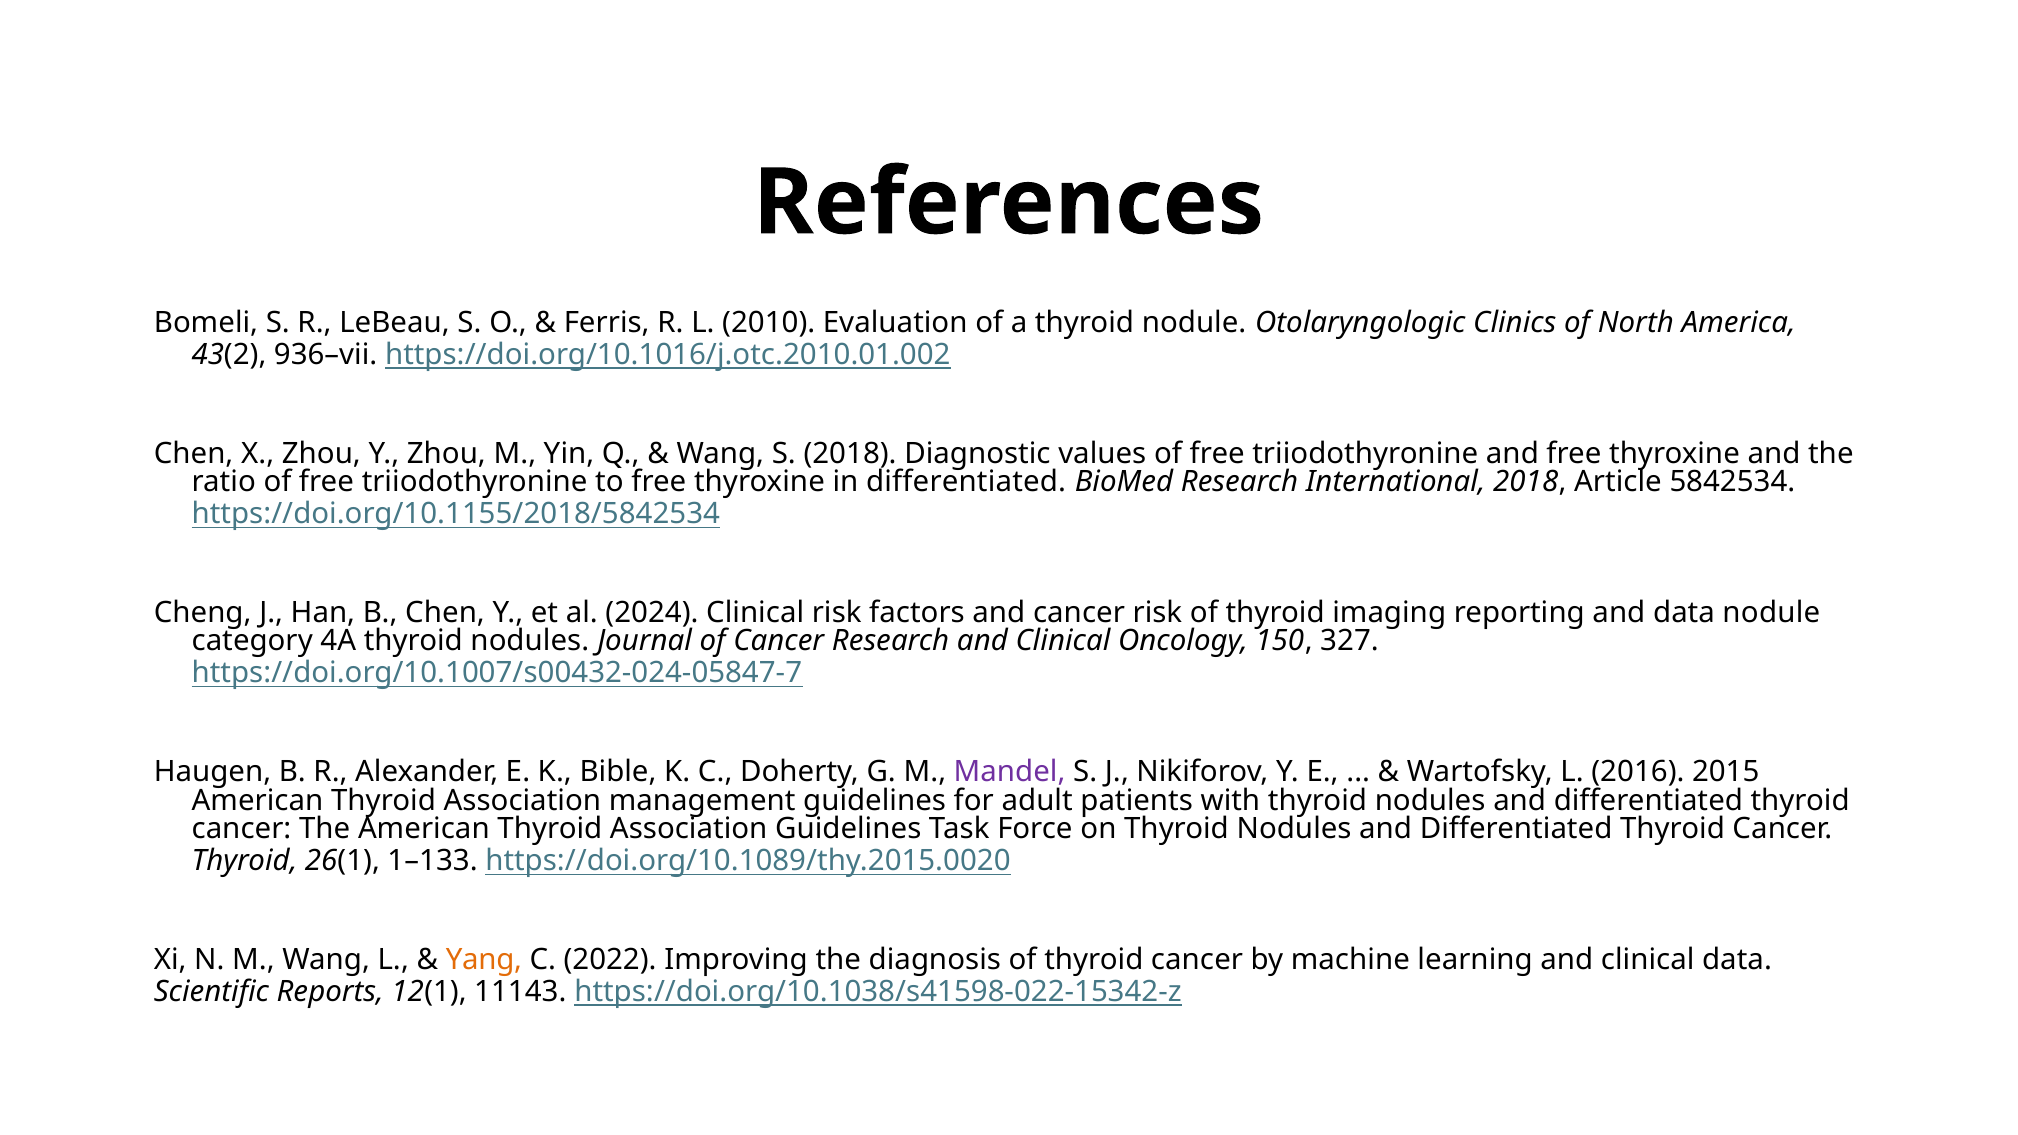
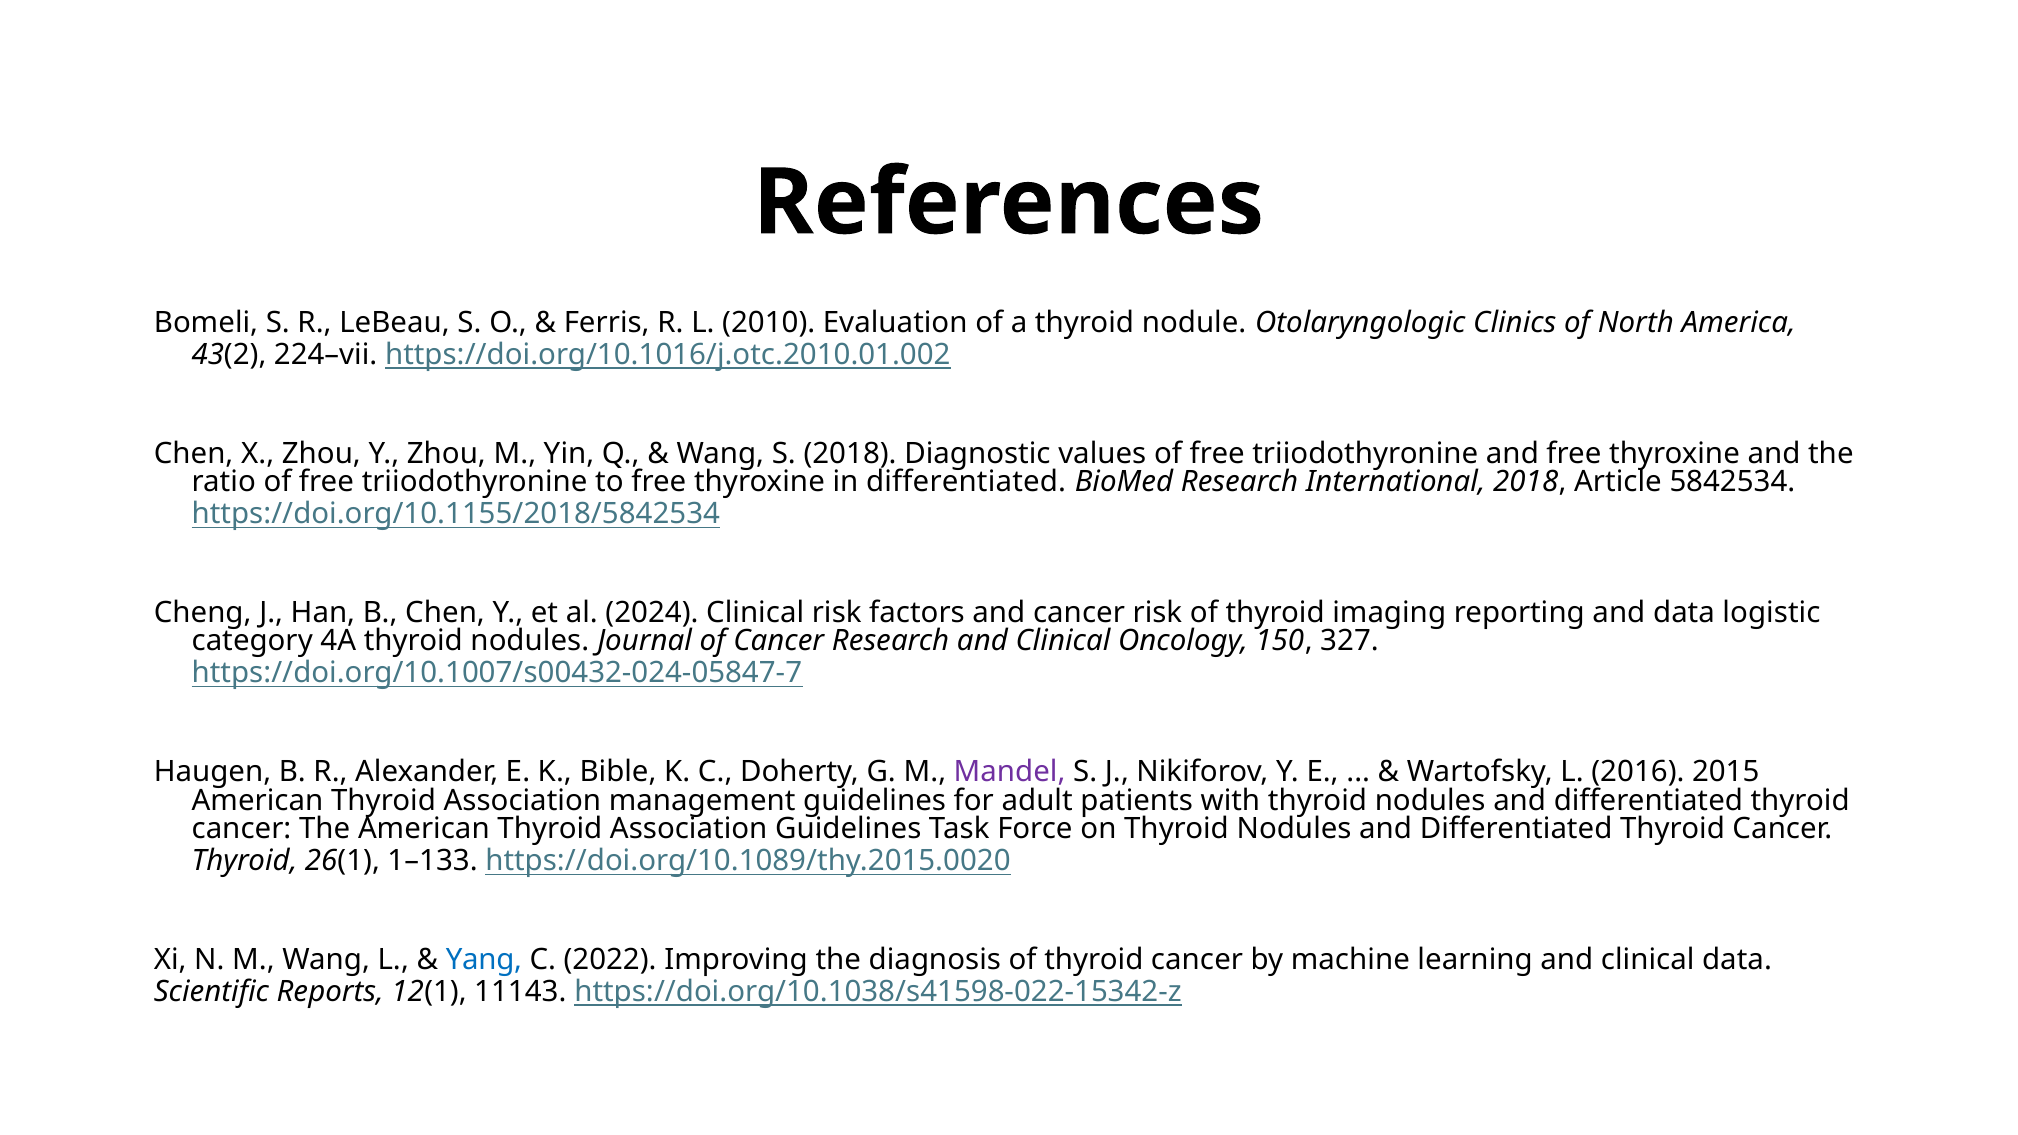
936–vii: 936–vii -> 224–vii (326, 355)
data nodule: nodule -> logistic (1772, 613)
Yang colour: orange -> blue (484, 960)
